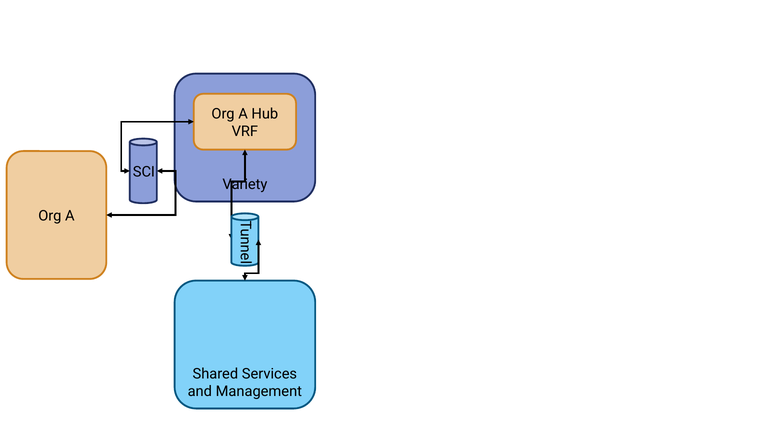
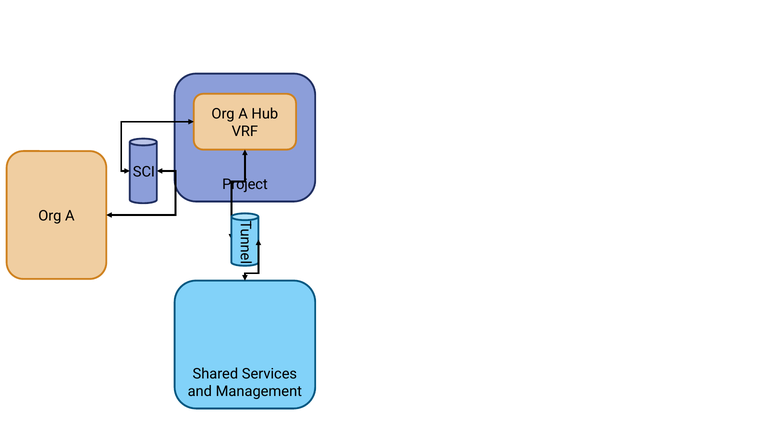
Variety: Variety -> Project (245, 185)
